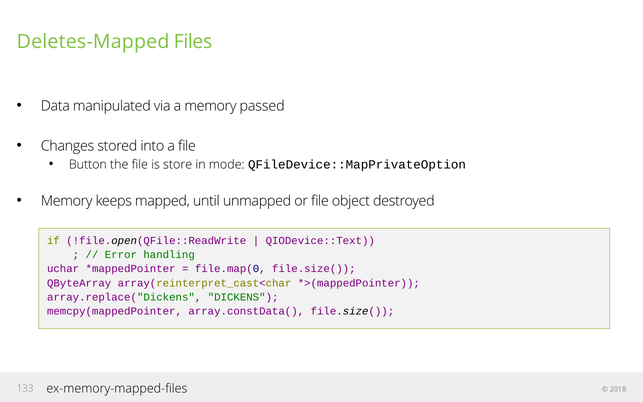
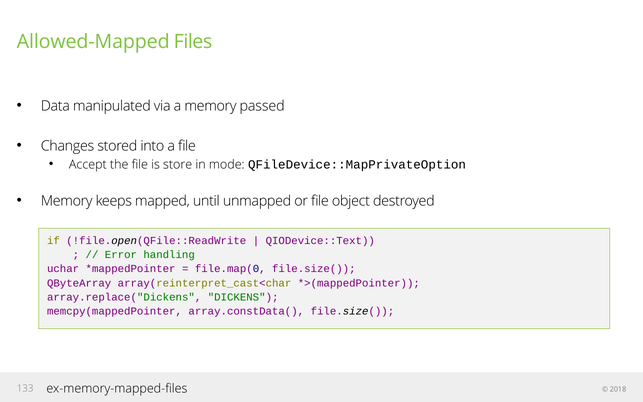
Deletes-Mapped: Deletes-Mapped -> Allowed-Mapped (93, 42)
Button: Button -> Accept (88, 164)
